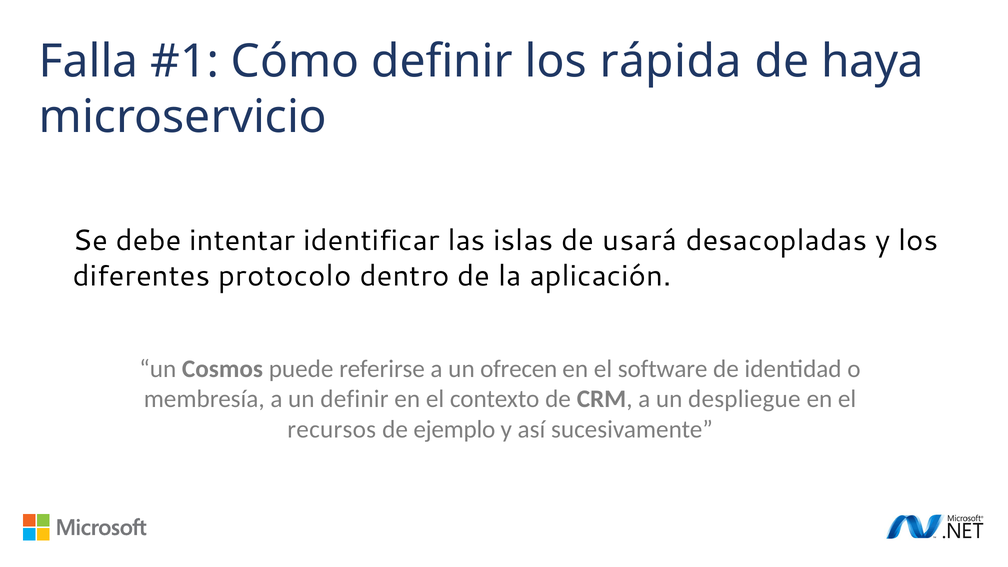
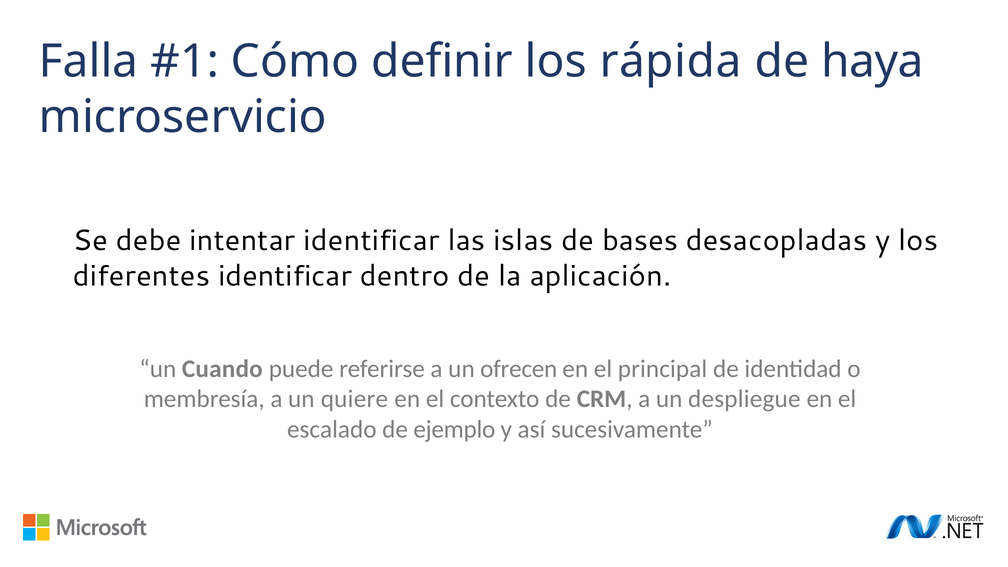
usará: usará -> bases (640, 241)
diferentes protocolo: protocolo -> identificar (285, 276)
Cosmos: Cosmos -> Cuando (222, 369)
software: software -> principal (663, 369)
un definir: definir -> quiere (354, 399)
recursos: recursos -> escalado (332, 429)
